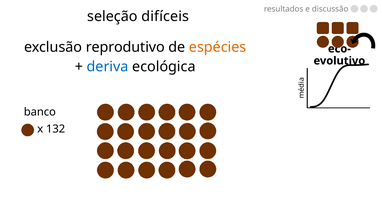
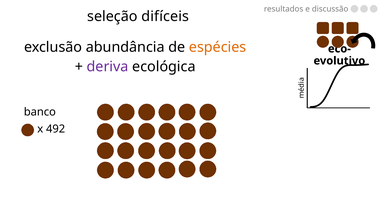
reprodutivo: reprodutivo -> abundância (125, 47)
deriva colour: blue -> purple (108, 67)
132: 132 -> 492 (56, 129)
